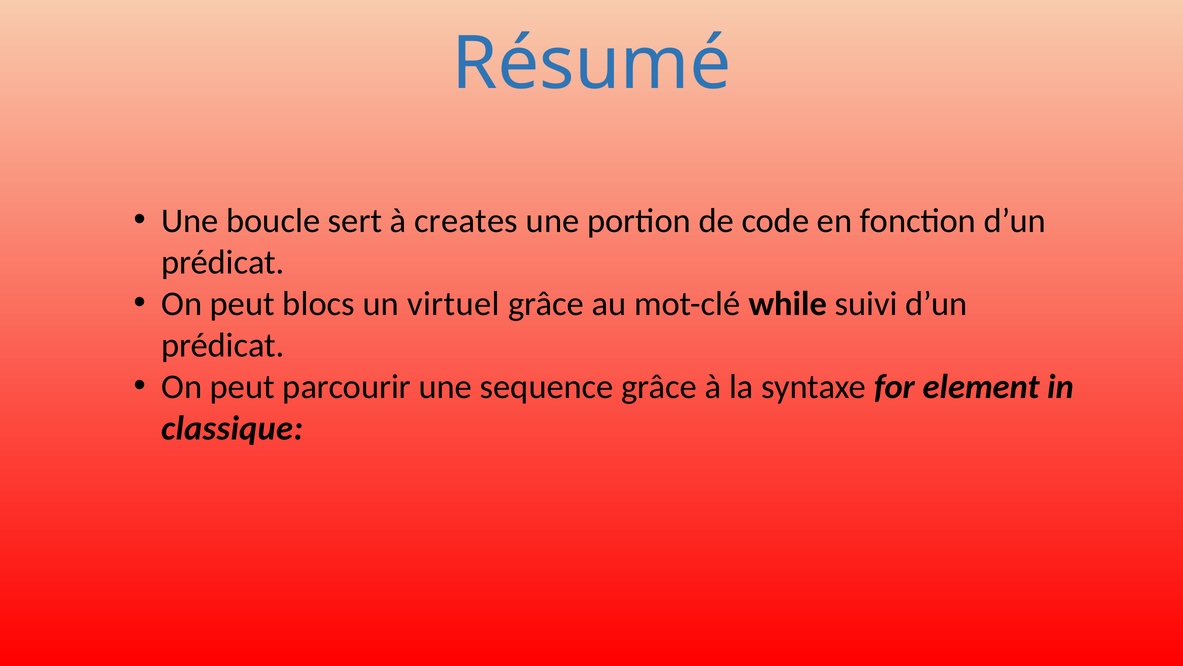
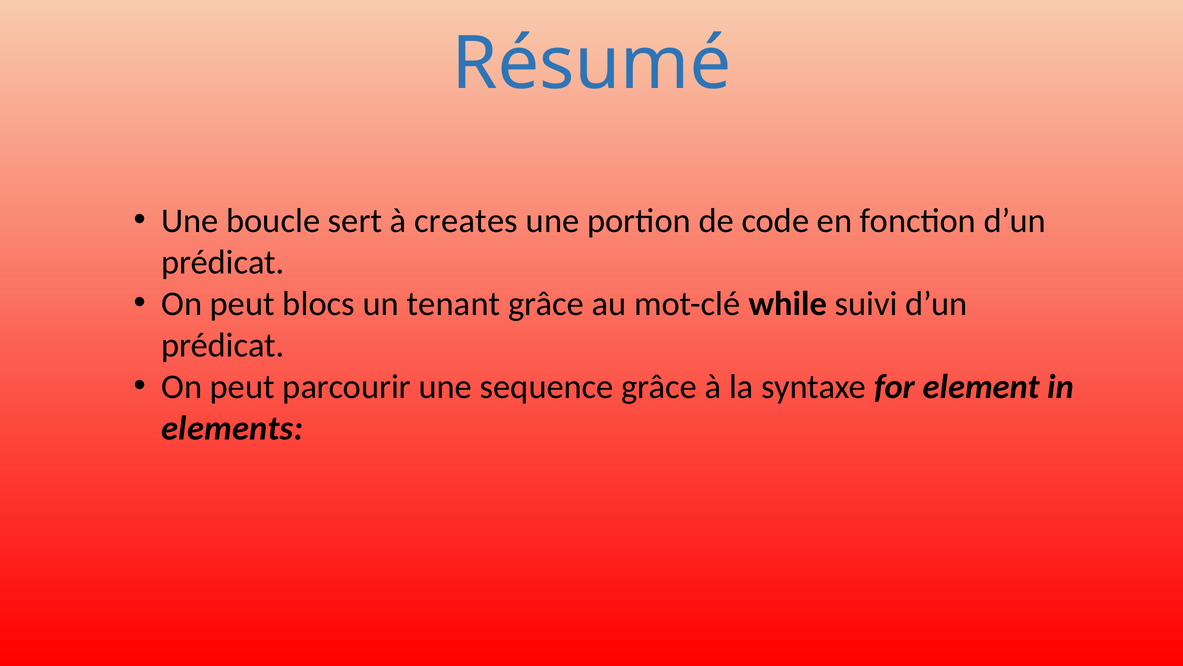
virtuel: virtuel -> tenant (453, 303)
classique: classique -> elements (232, 428)
